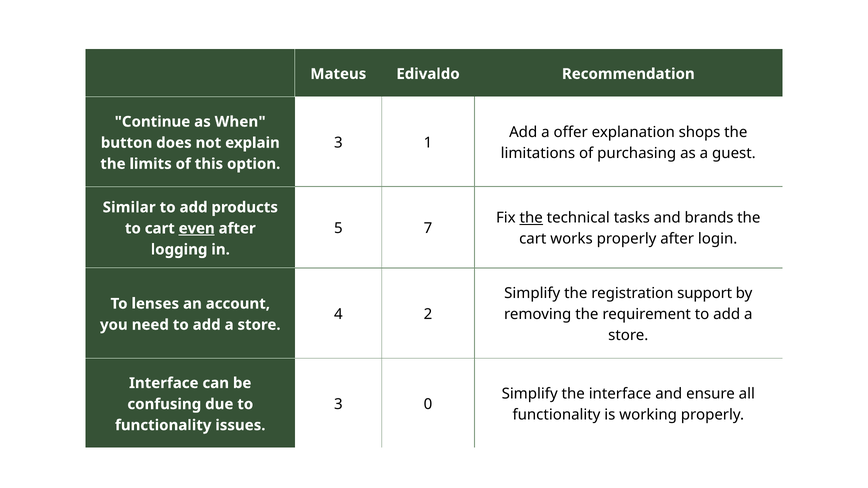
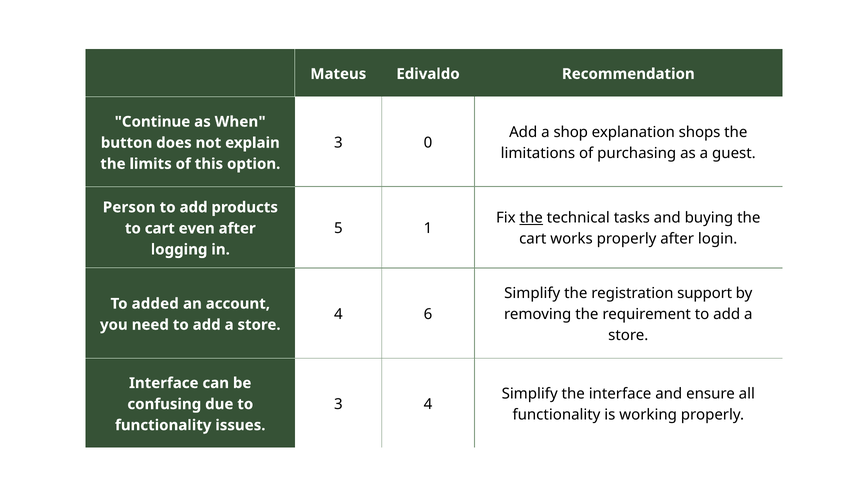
offer: offer -> shop (571, 132)
1: 1 -> 0 (428, 143)
Similar: Similar -> Person (129, 207)
brands: brands -> buying (709, 218)
7: 7 -> 1 (428, 229)
even underline: present -> none (197, 229)
lenses: lenses -> added (155, 304)
2: 2 -> 6 (428, 314)
3 0: 0 -> 4 (428, 404)
